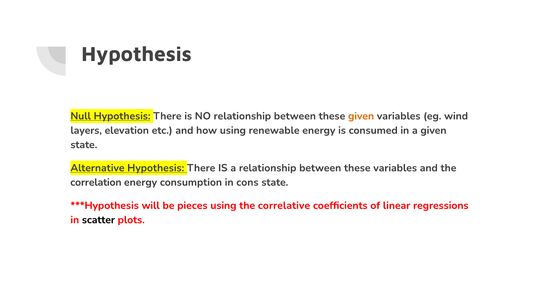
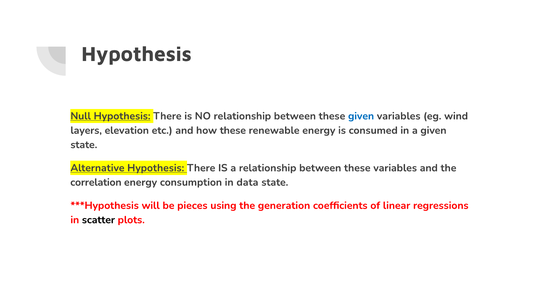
given colour: orange -> blue (361, 116)
how using: using -> these (233, 130)
cons: cons -> data (247, 182)
correlative: correlative -> generation (284, 205)
